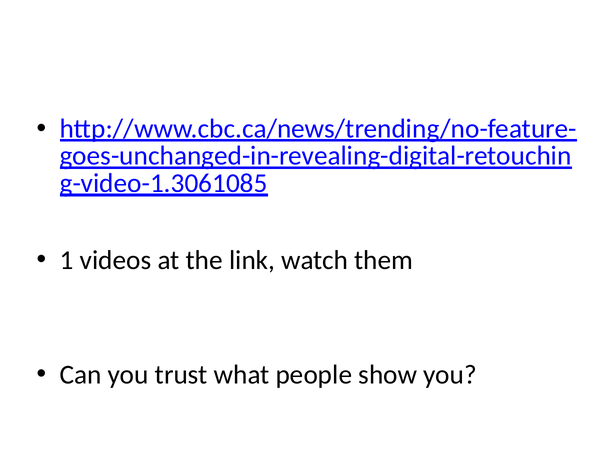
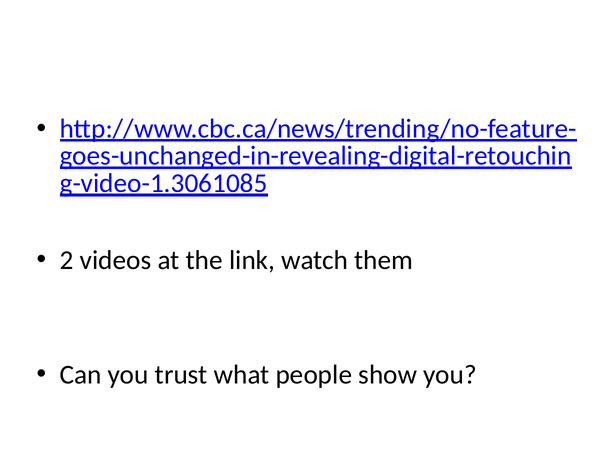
1: 1 -> 2 (67, 261)
